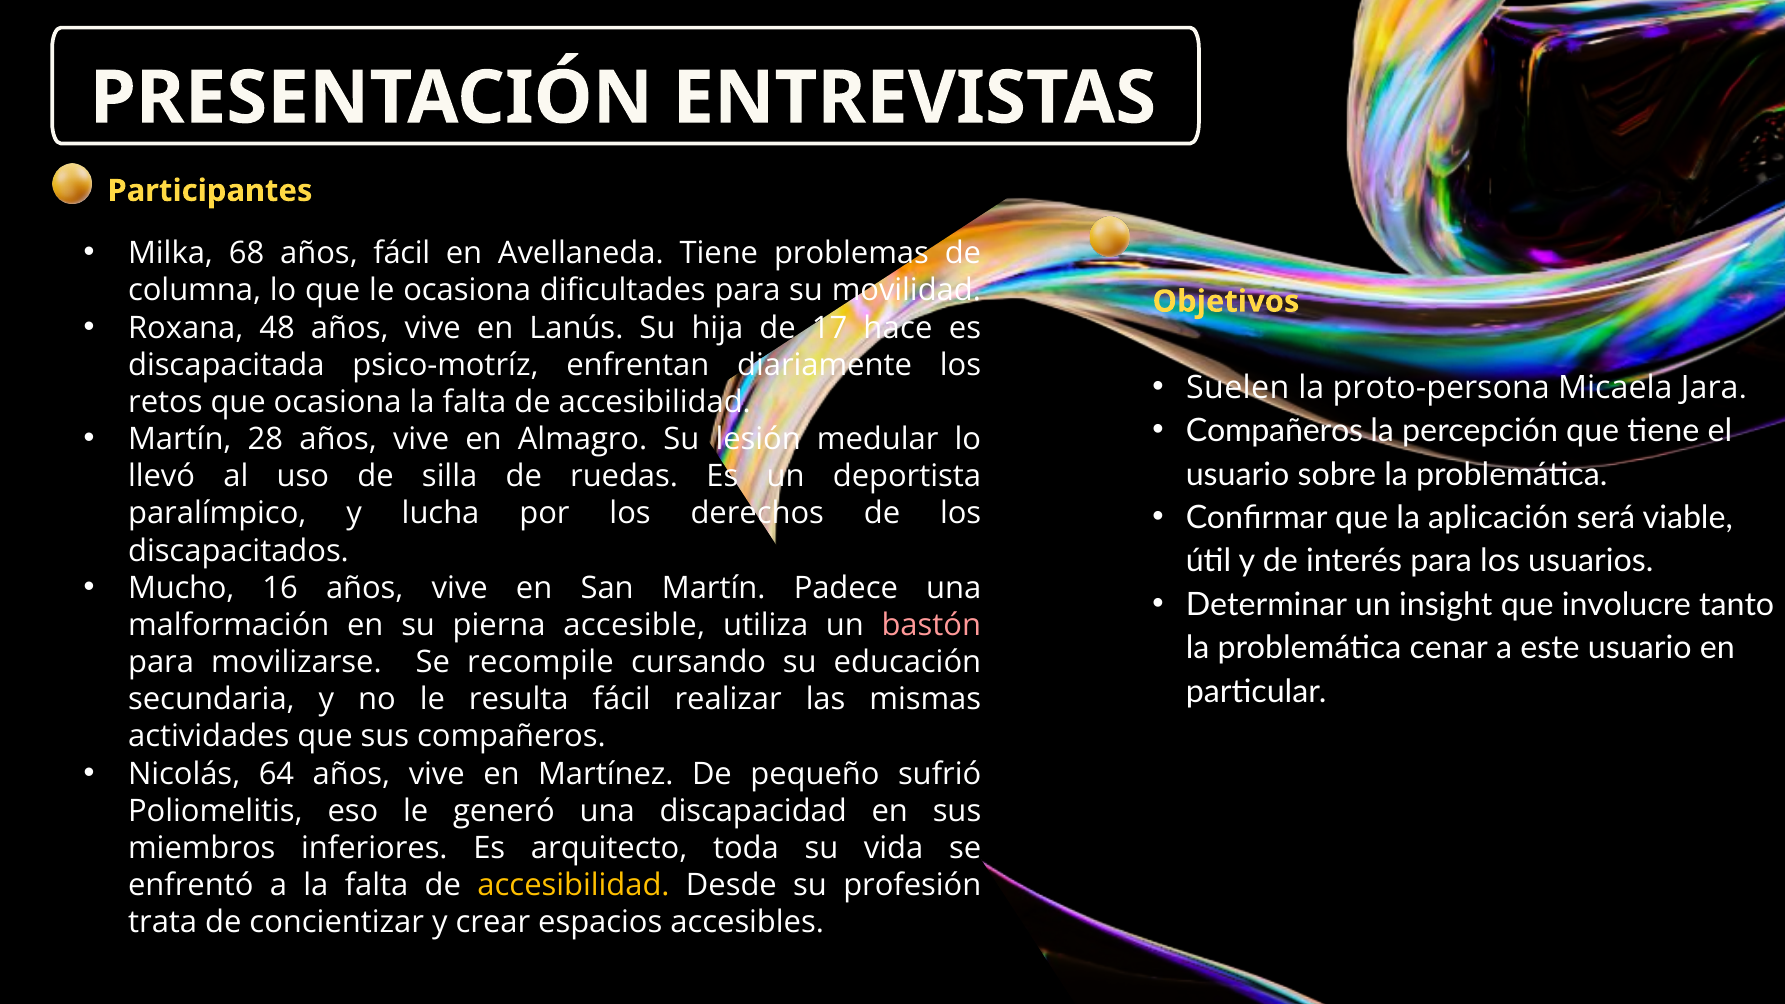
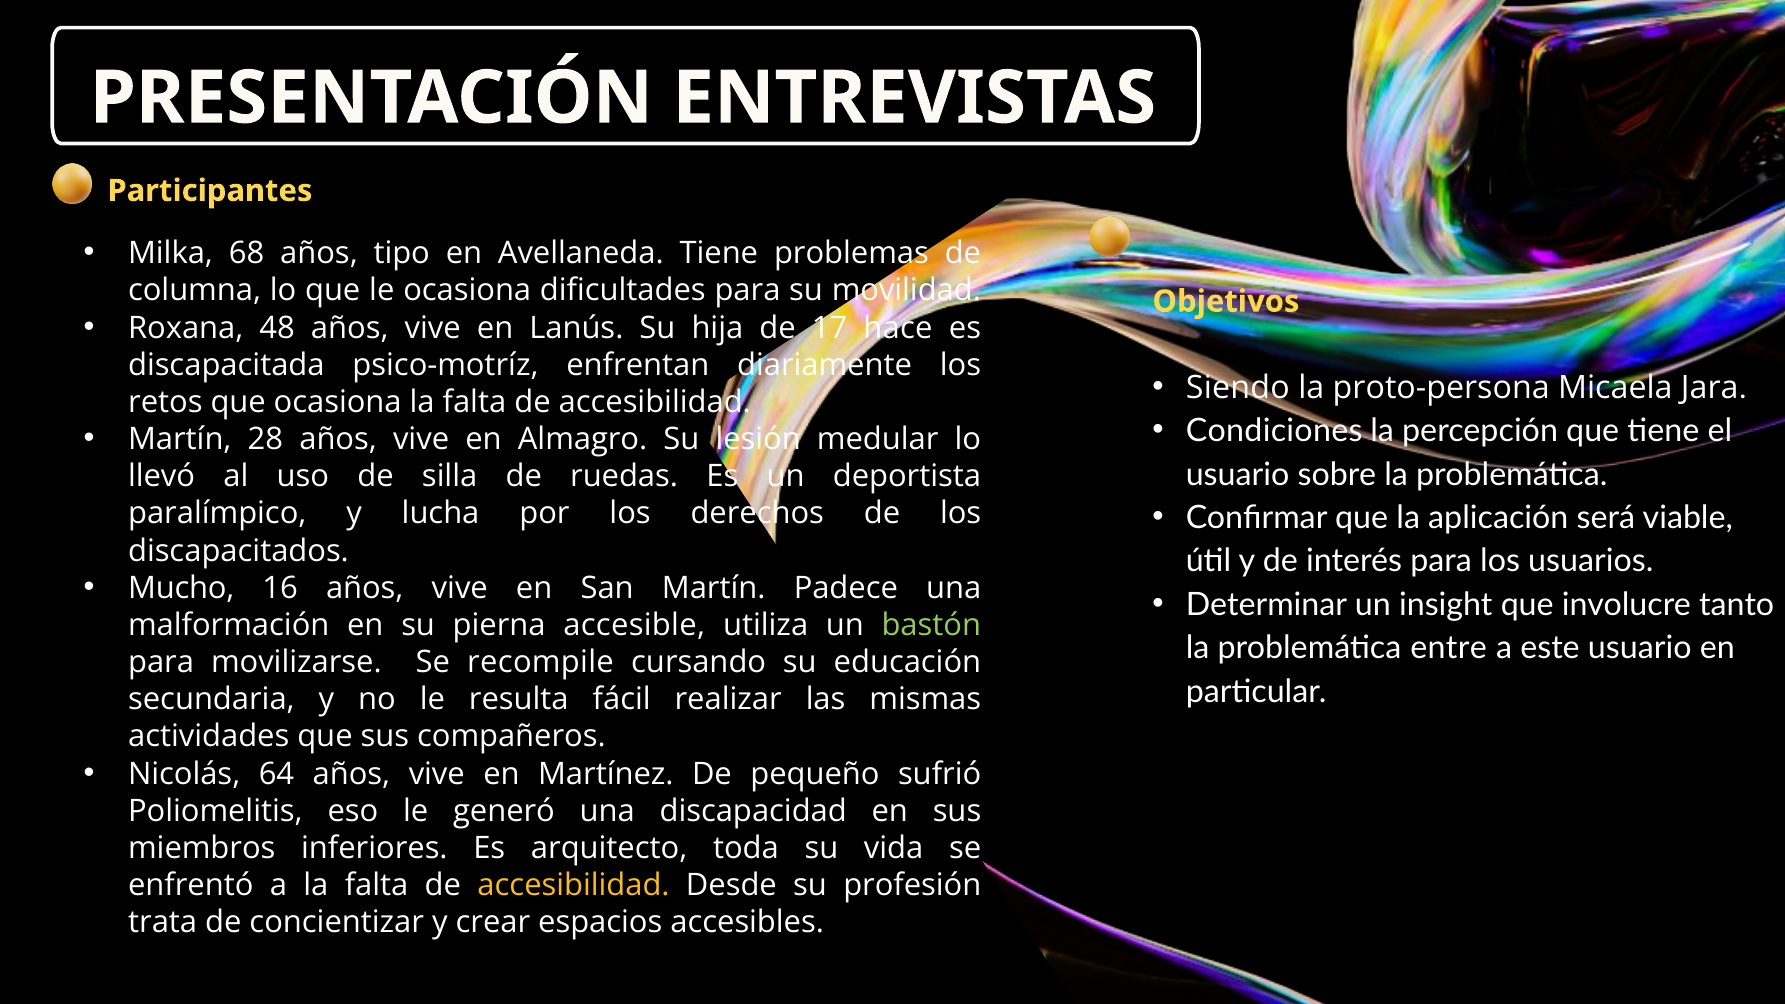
años fácil: fácil -> tipo (402, 253)
Suelen: Suelen -> Siendo (1238, 388)
Compañeros: Compañeros -> Condiciones (1274, 431)
bastón colour: pink -> light green (931, 625)
cenar: cenar -> entre (1449, 648)
